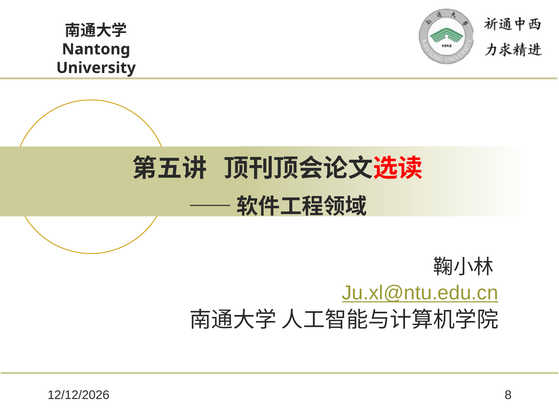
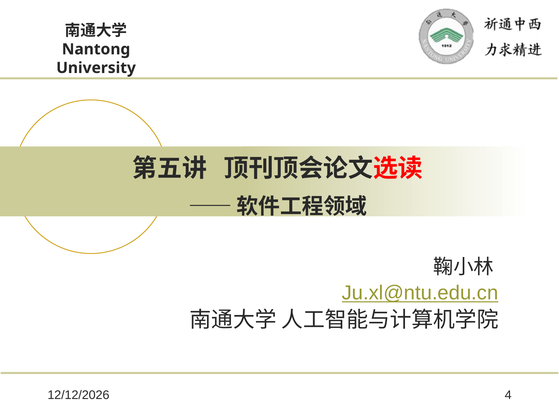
8: 8 -> 4 (508, 395)
